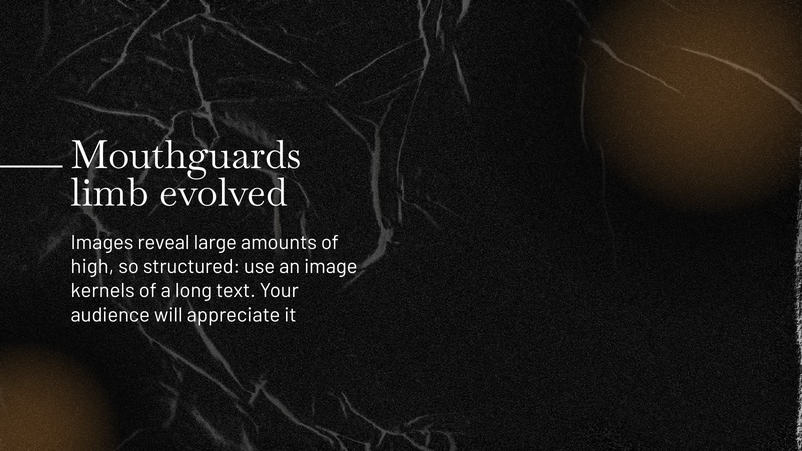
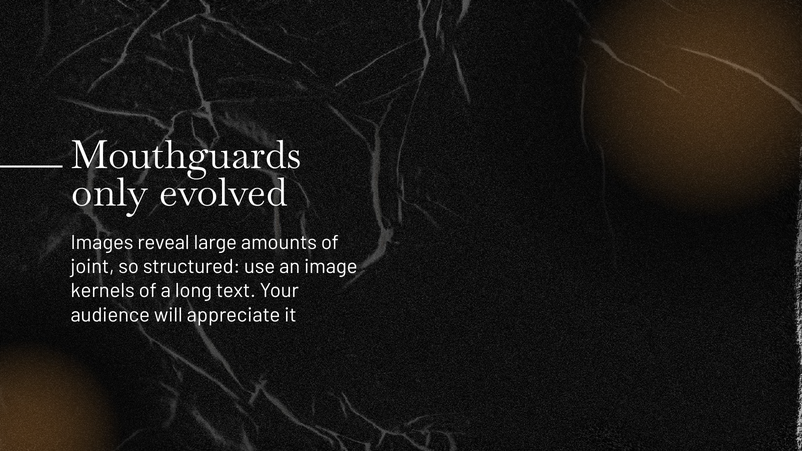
limb: limb -> only (110, 193)
high: high -> joint (93, 267)
